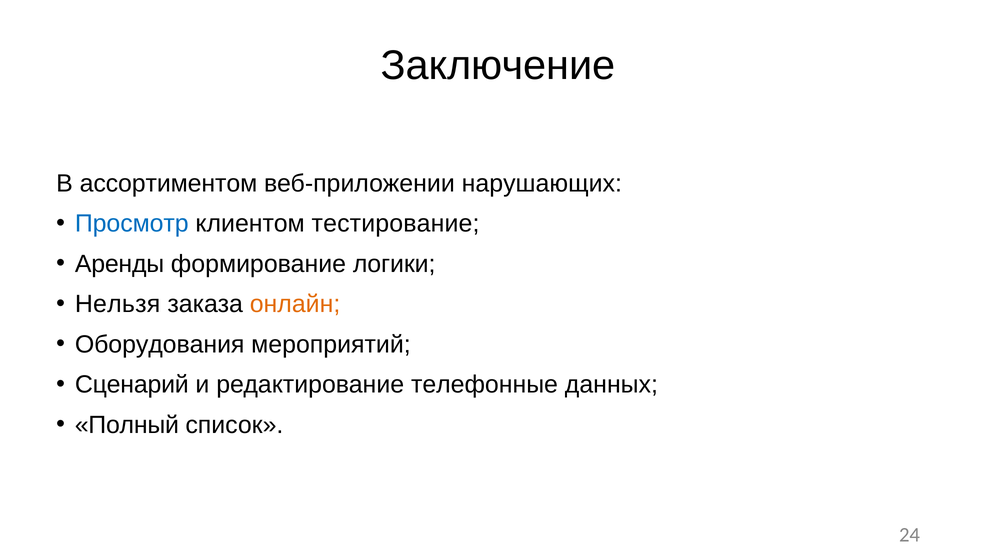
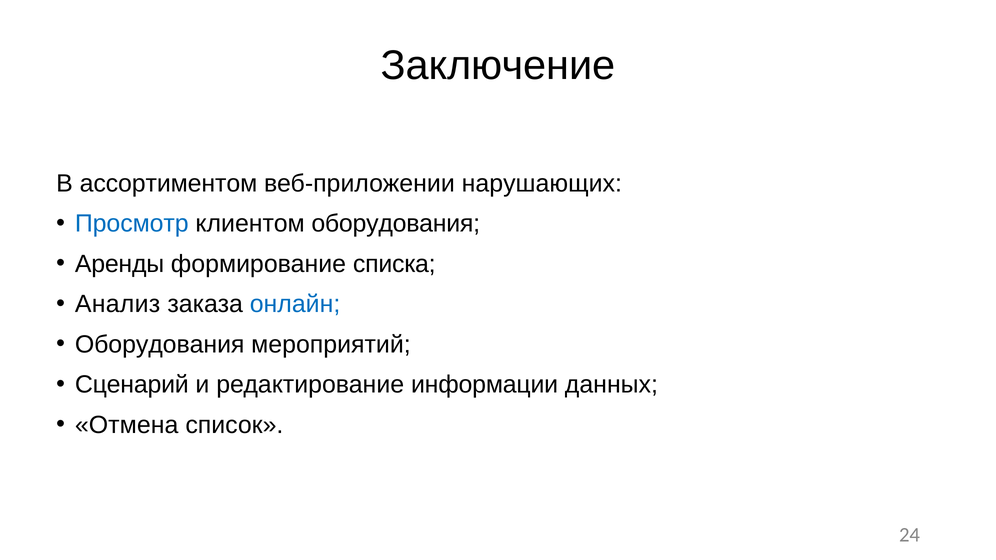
клиентом тестирование: тестирование -> оборудования (396, 224)
логики: логики -> списка (394, 264)
Нельзя: Нельзя -> Анализ (118, 304)
онлайн colour: orange -> blue (295, 304)
телефонные: телефонные -> информации (485, 385)
Полный: Полный -> Отмена (127, 425)
